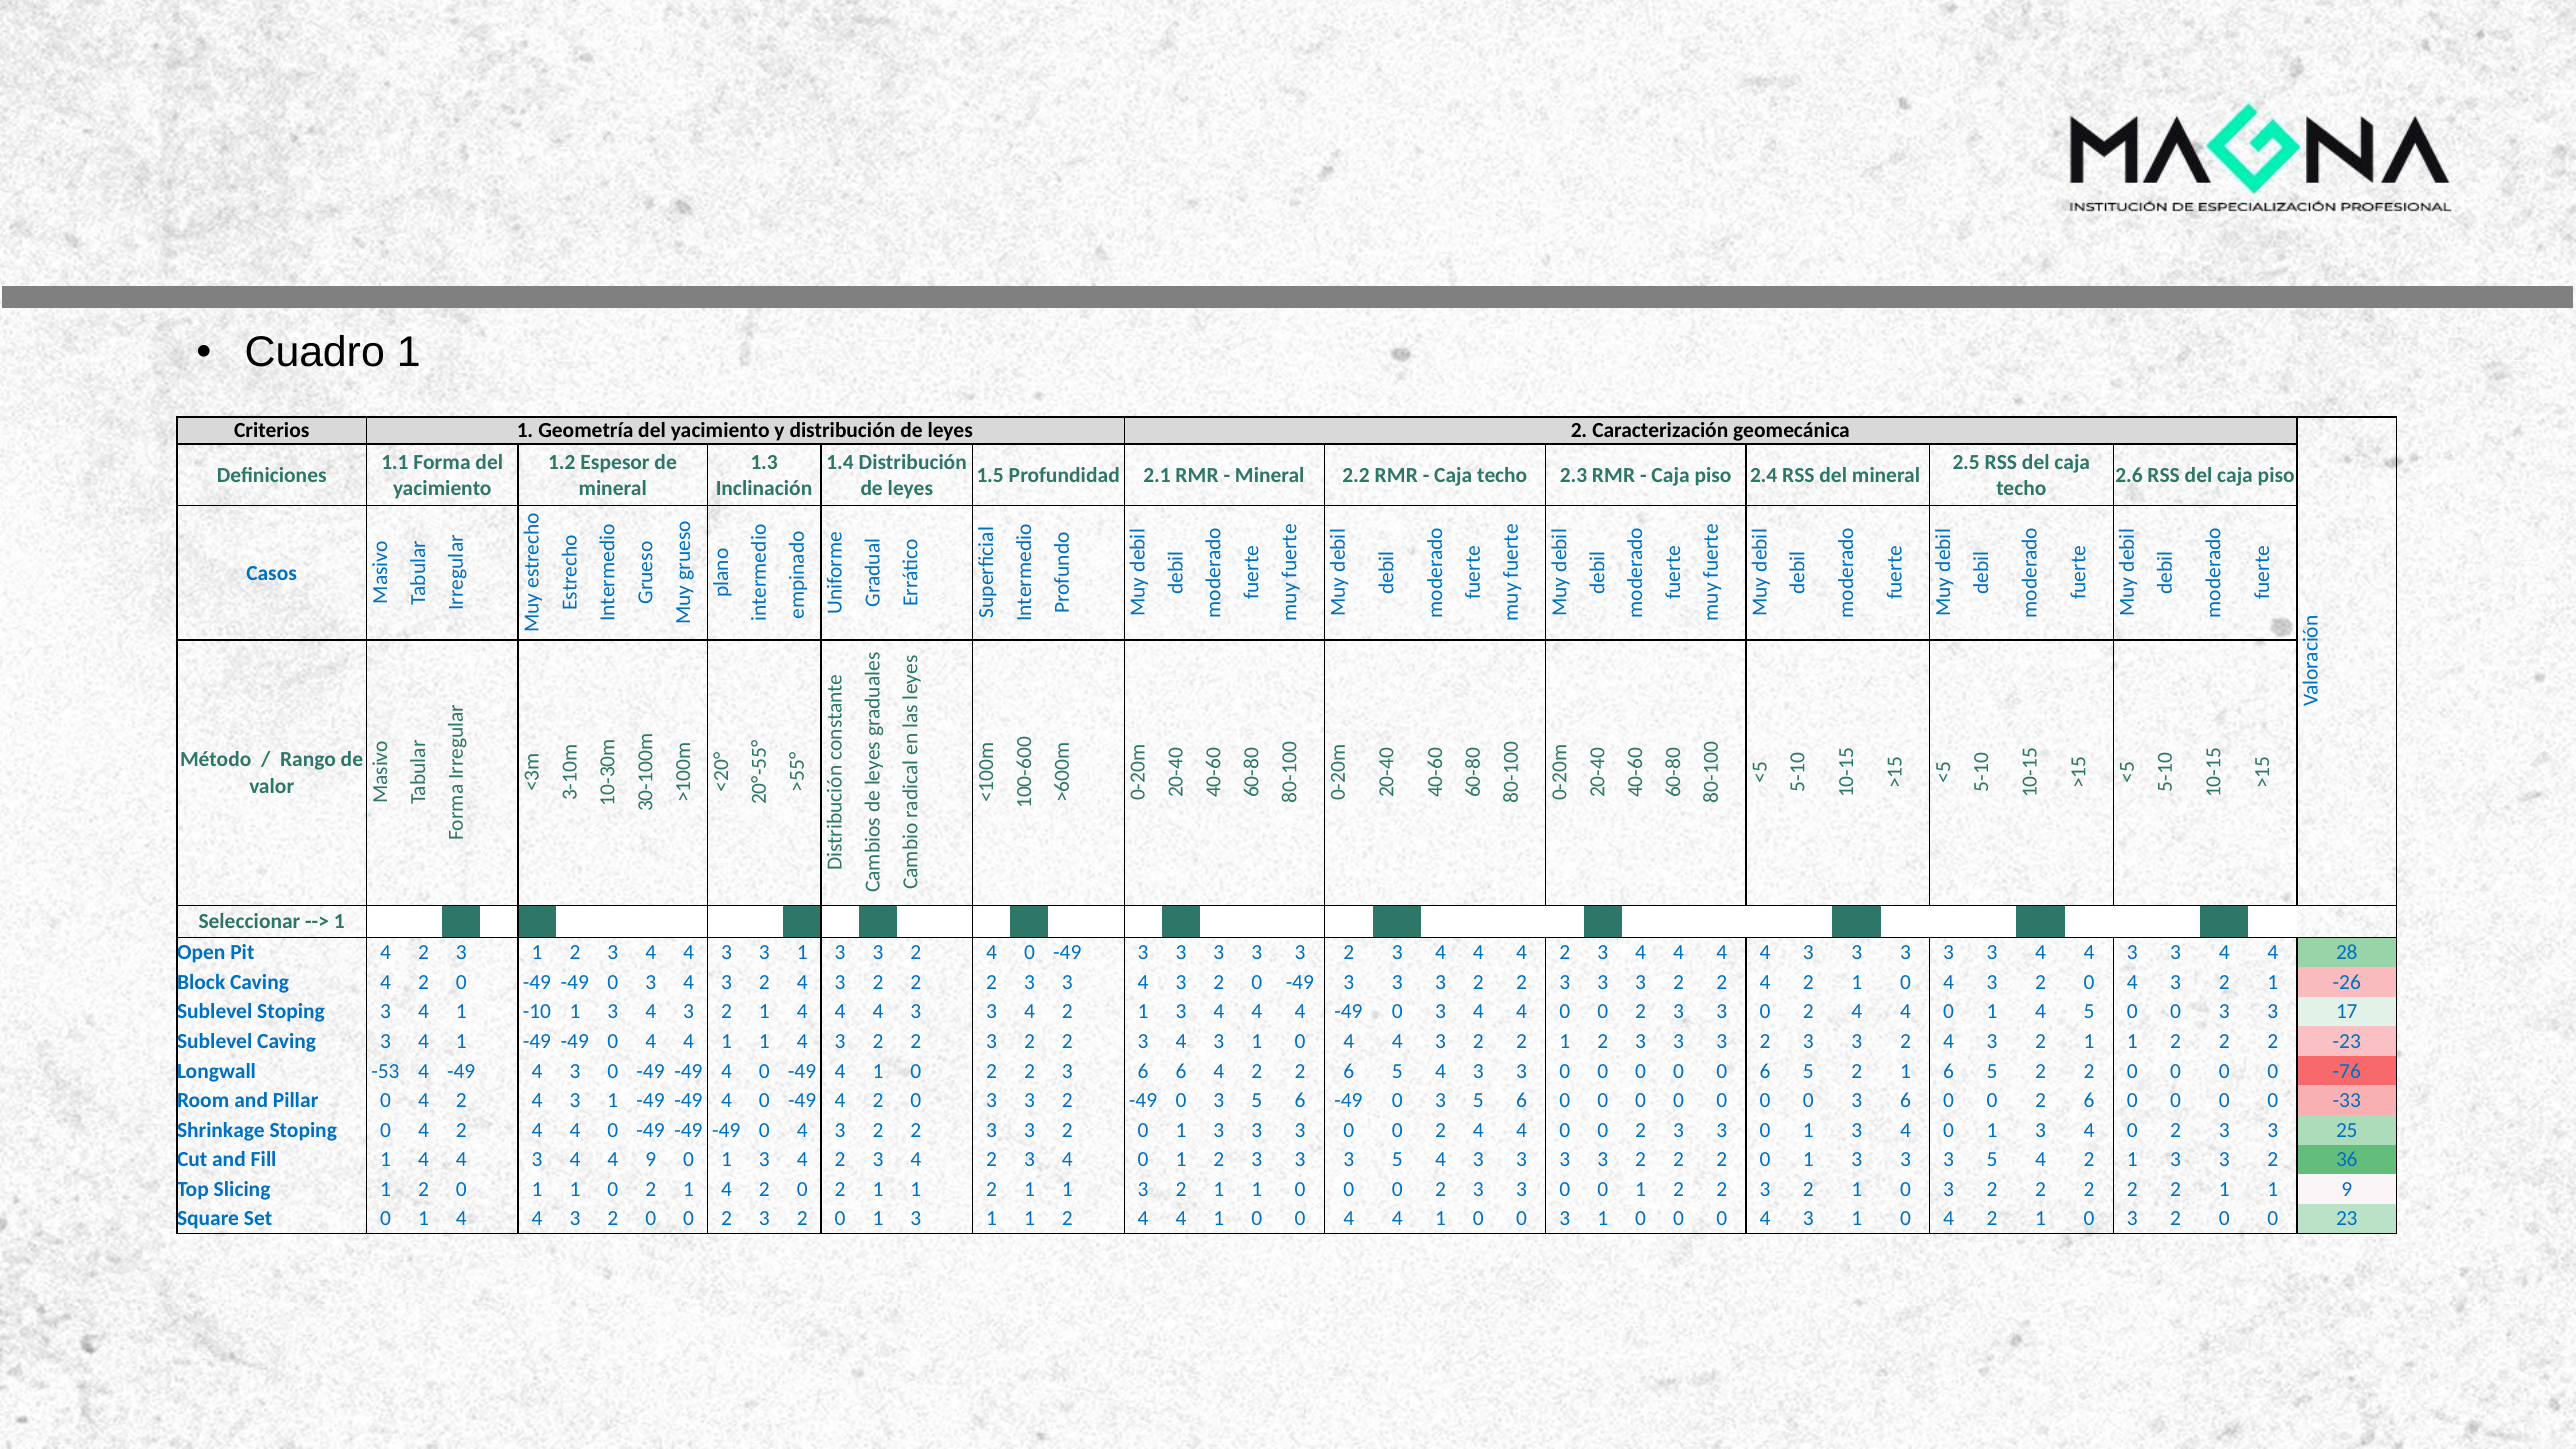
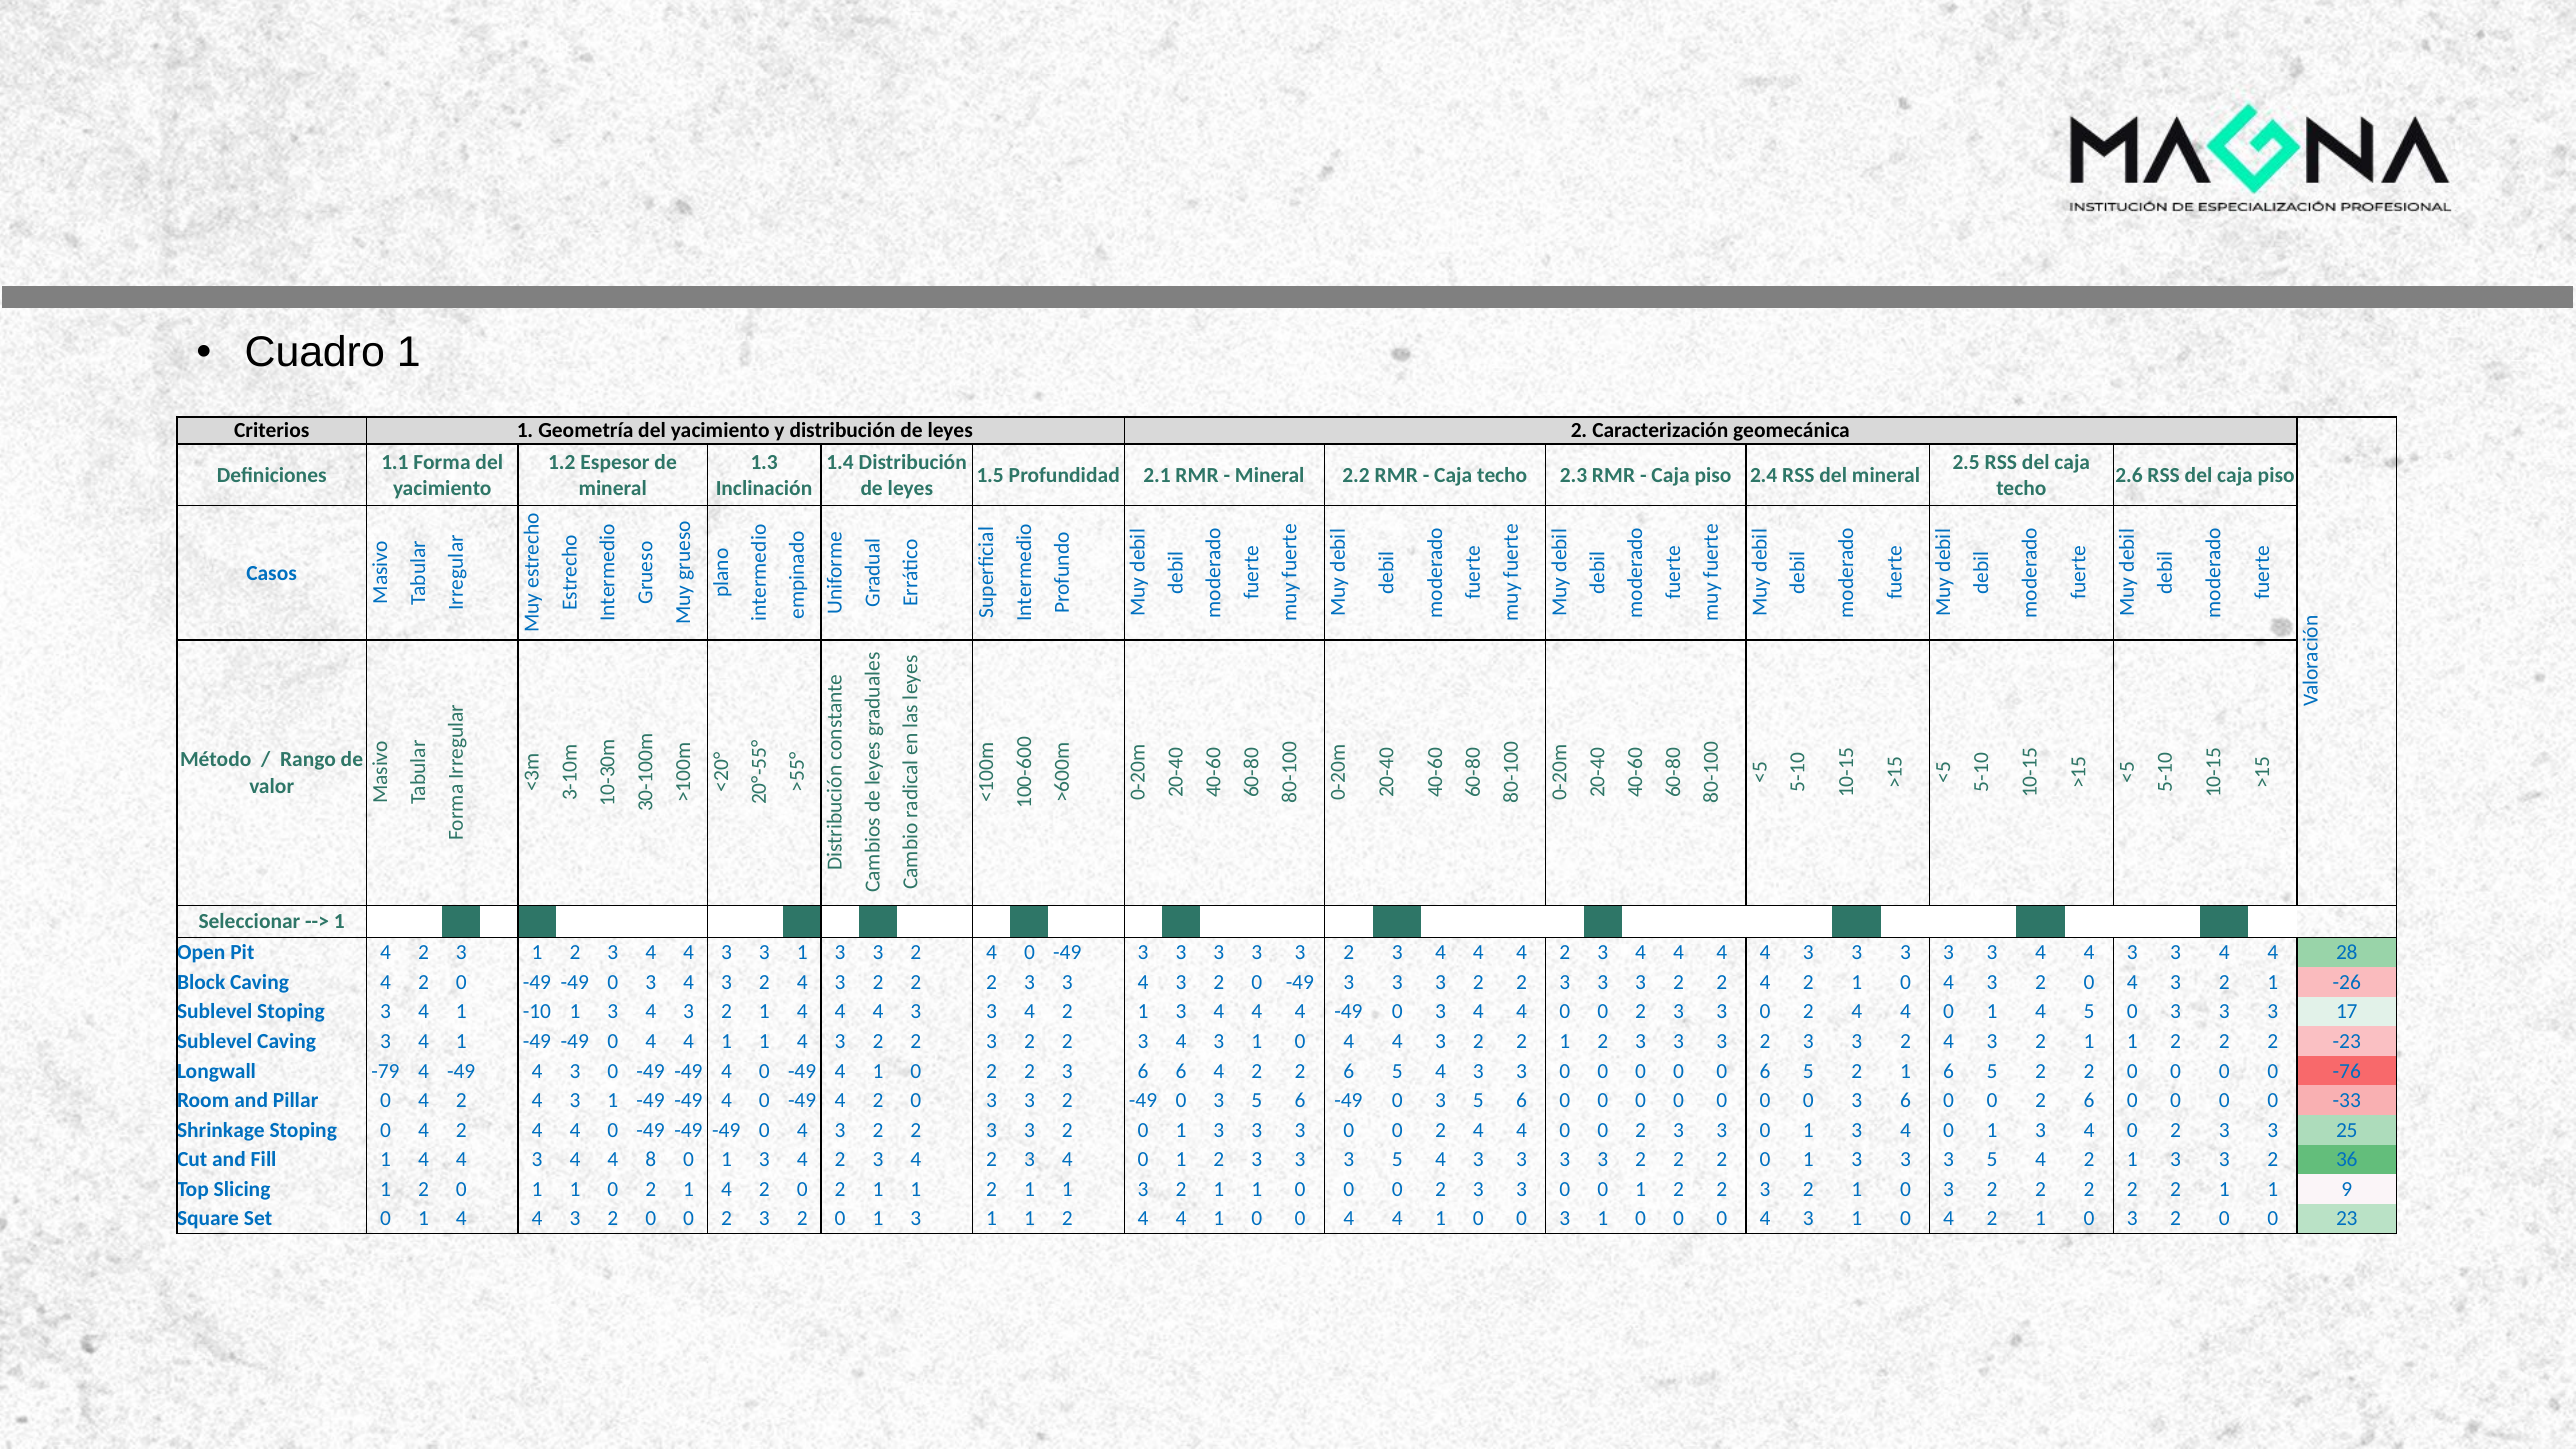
5 0 0: 0 -> 3 (2176, 1012)
-53: -53 -> -79 (385, 1071)
4 9: 9 -> 8 (651, 1160)
